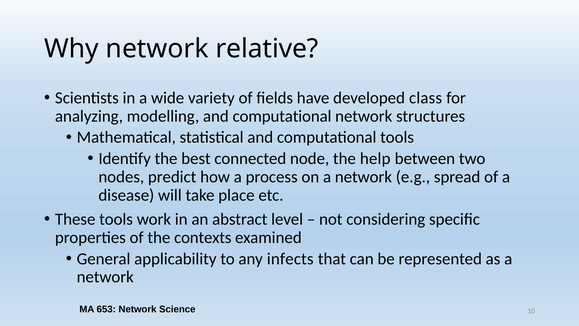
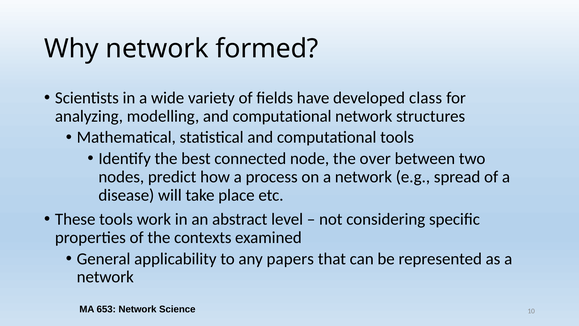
relative: relative -> formed (267, 49)
help: help -> over (375, 158)
infects: infects -> papers (290, 259)
